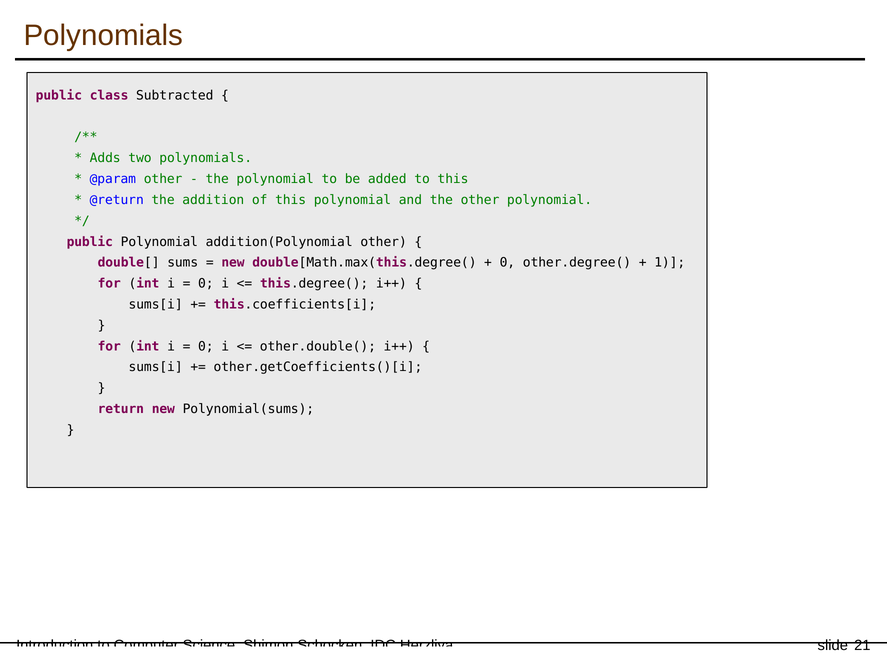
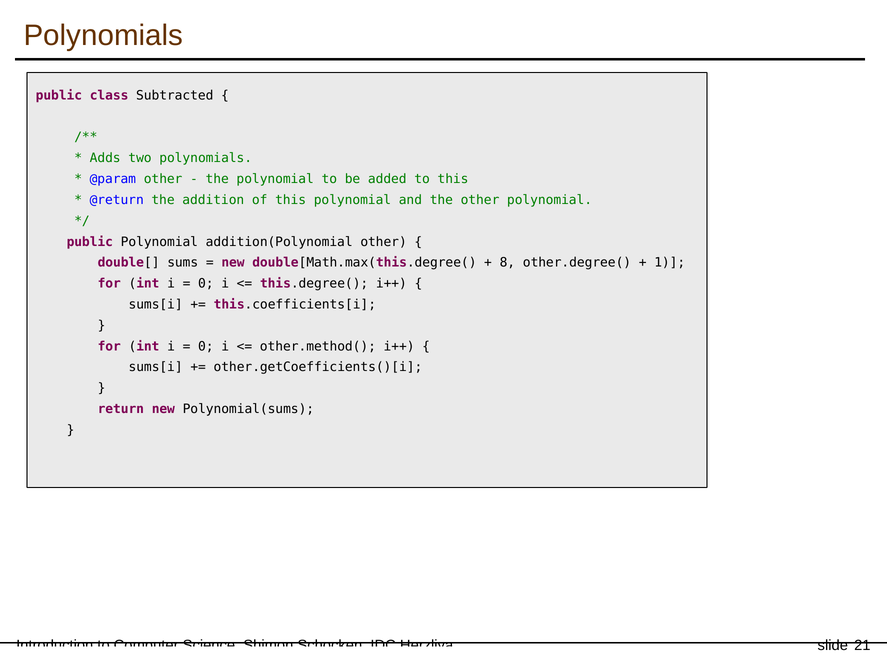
0: 0 -> 8 (507, 263)
other.double(: other.double( -> other.method( (318, 346)
